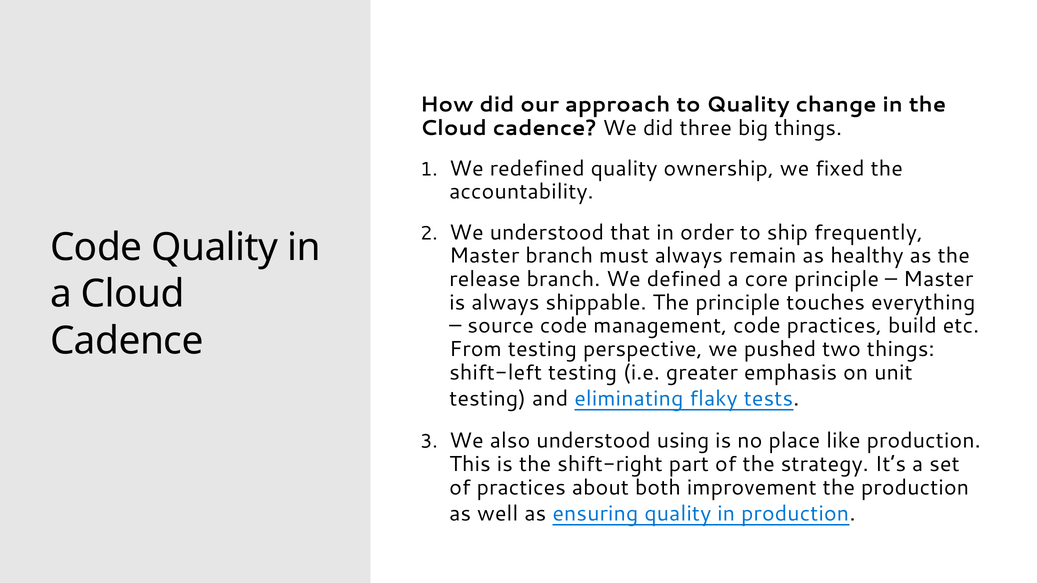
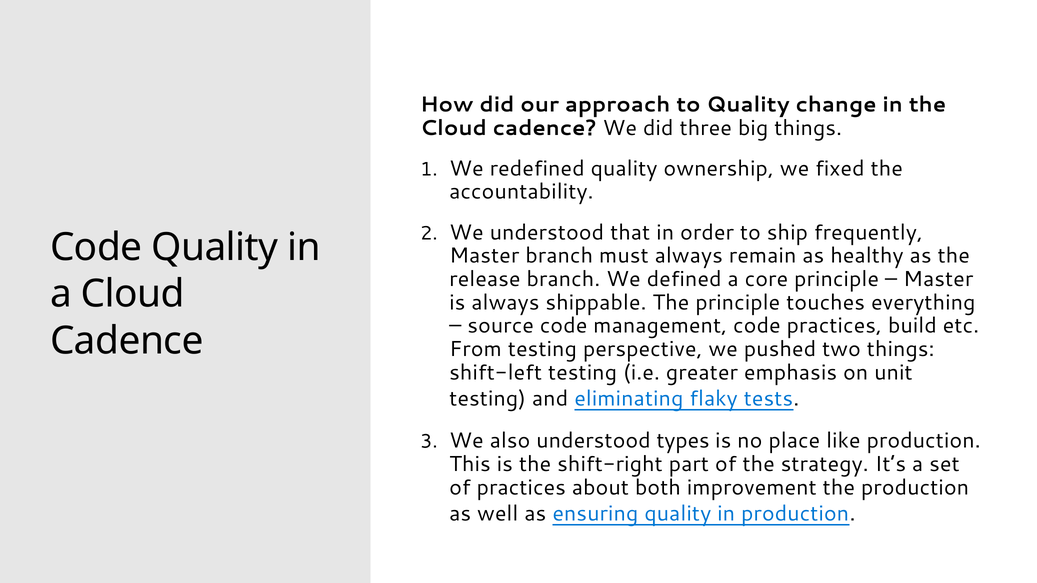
using: using -> types (683, 441)
